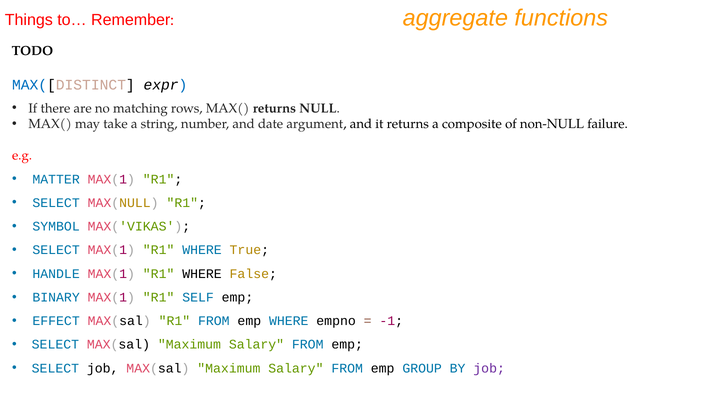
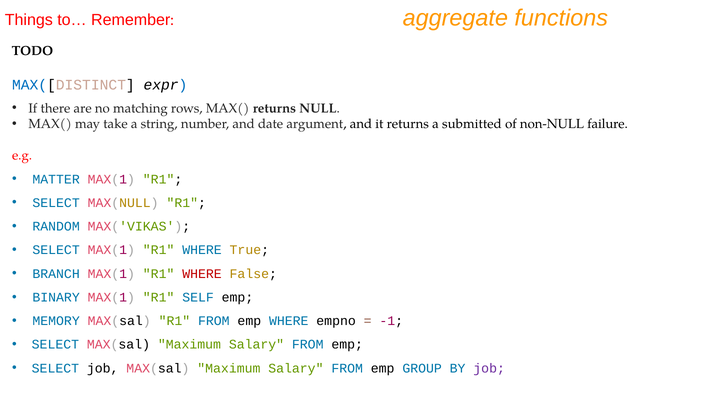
composite: composite -> submitted (472, 124)
SYMBOL: SYMBOL -> RANDOM (56, 227)
HANDLE: HANDLE -> BRANCH (56, 274)
WHERE colour: black -> red (202, 274)
EFFECT: EFFECT -> MEMORY (56, 321)
